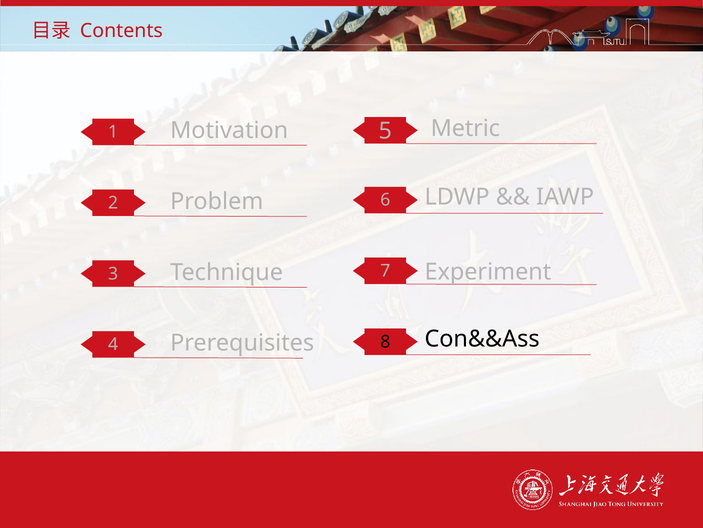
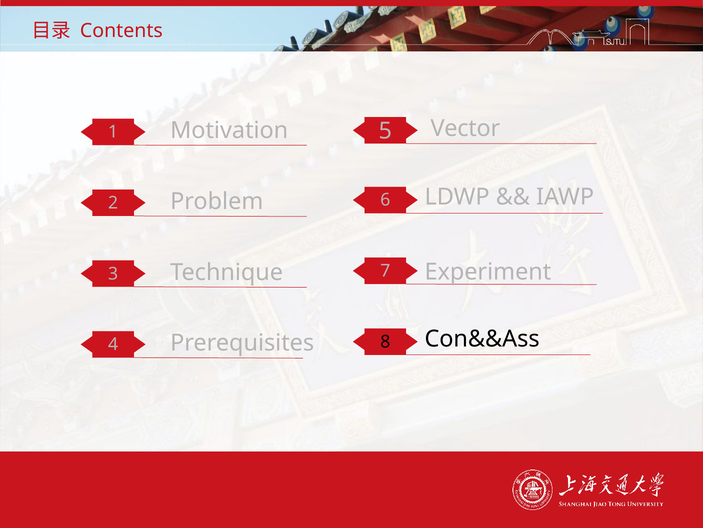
Metric: Metric -> Vector (465, 128)
